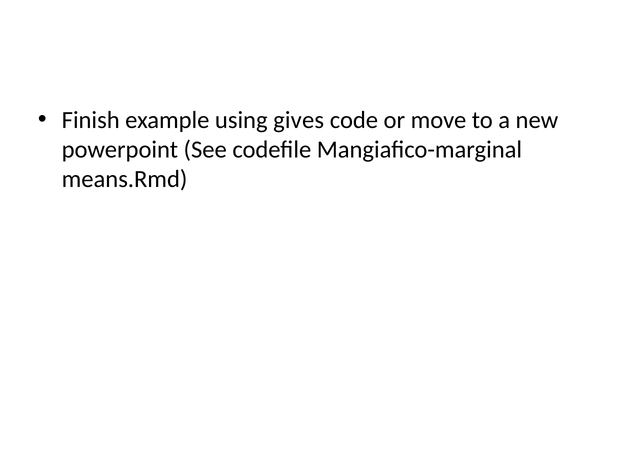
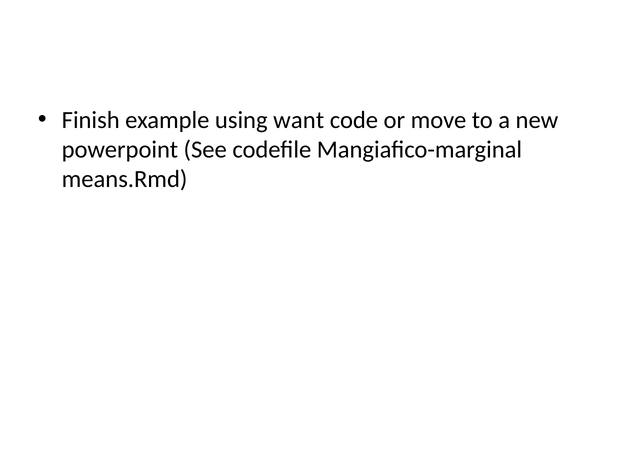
gives: gives -> want (299, 120)
